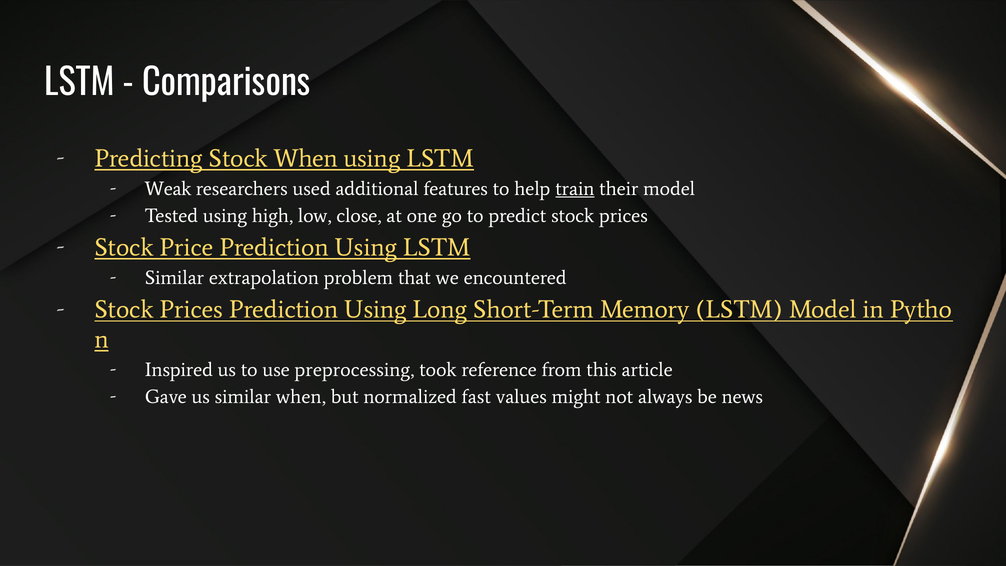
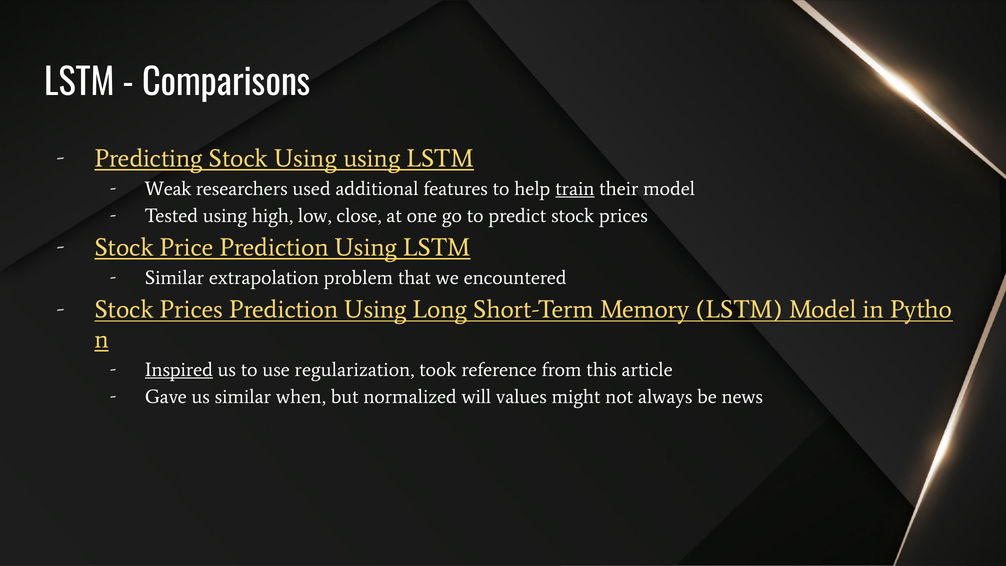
Stock When: When -> Using (306, 158)
Inspired underline: none -> present (179, 370)
preprocessing: preprocessing -> regularization (355, 370)
fast: fast -> will (476, 397)
